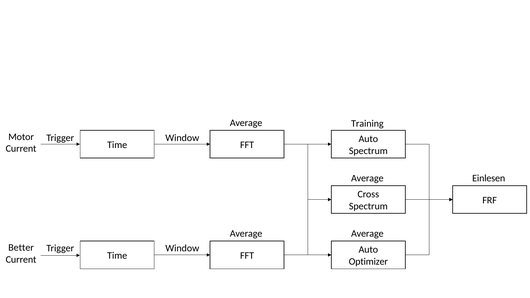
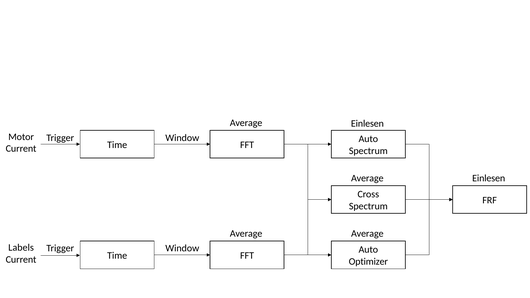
Training: Training -> Einlesen (367, 124)
Better: Better -> Labels (21, 248)
